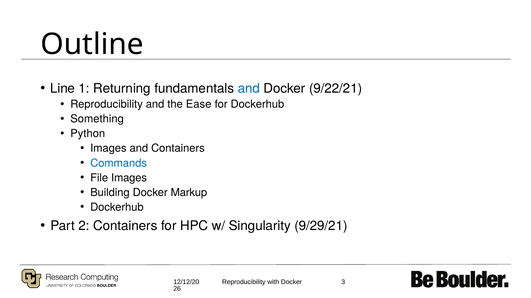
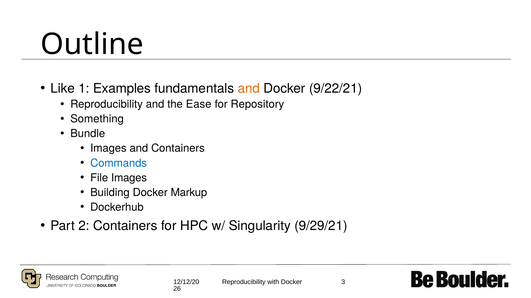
Line: Line -> Like (63, 89)
Returning: Returning -> Examples (122, 89)
and colour: blue -> orange (249, 89)
for Dockerhub: Dockerhub -> Repository (257, 105)
Python: Python -> Bundle (88, 134)
